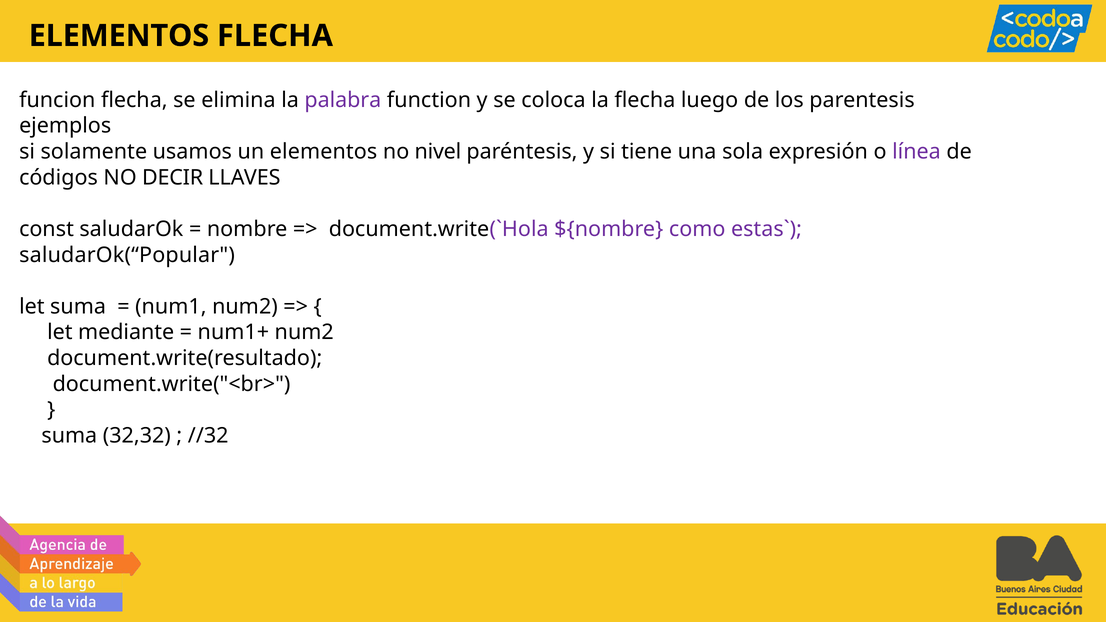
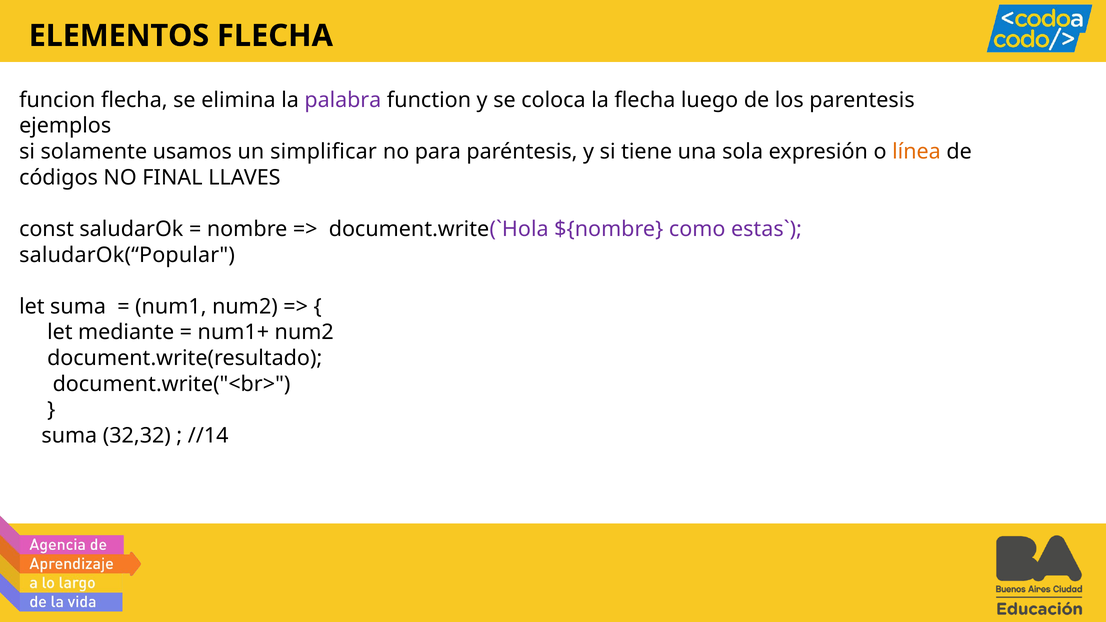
un elementos: elementos -> simplificar (324, 152)
nivel: nivel -> para (438, 152)
línea colour: purple -> orange (916, 152)
DECIR: DECIR -> FINAL (172, 178)
//32: //32 -> //14 (208, 436)
